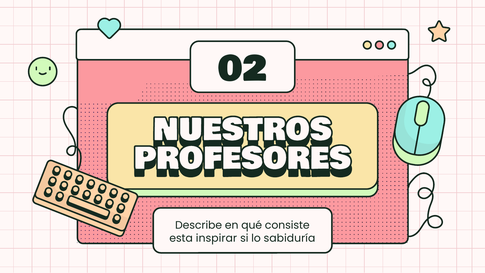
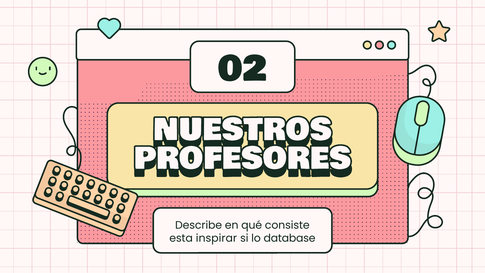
sabiduría: sabiduría -> database (290, 238)
